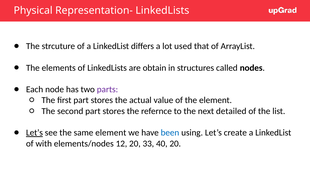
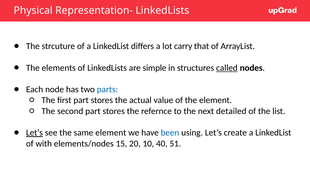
used: used -> carry (183, 46)
obtain: obtain -> simple (155, 68)
called underline: none -> present (227, 68)
parts colour: purple -> blue (107, 90)
12: 12 -> 15 (121, 144)
33: 33 -> 10 (148, 144)
40 20: 20 -> 51 (175, 144)
